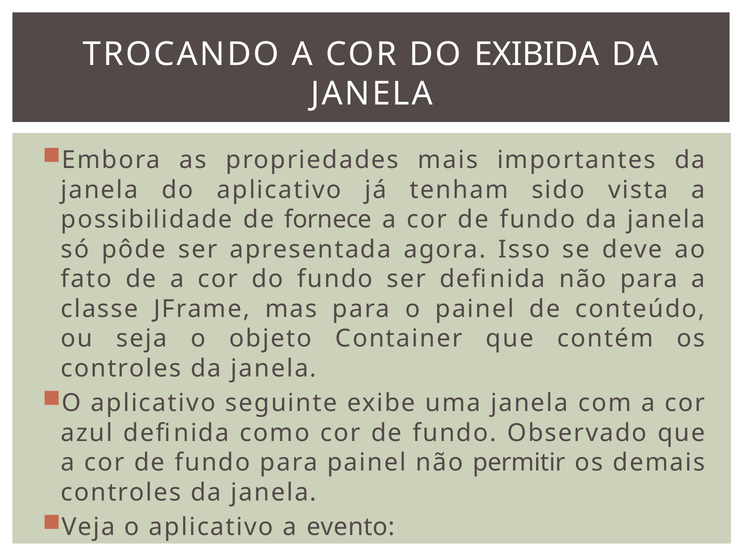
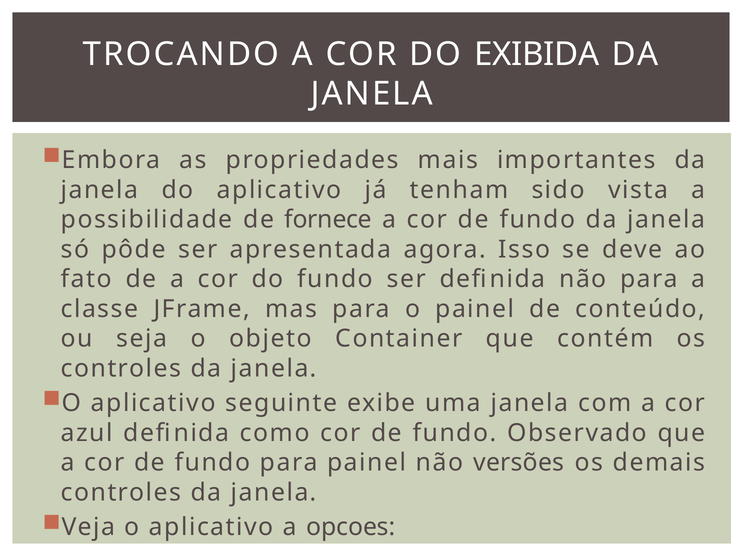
permitir: permitir -> versões (519, 463)
evento: evento -> opcoes (351, 527)
